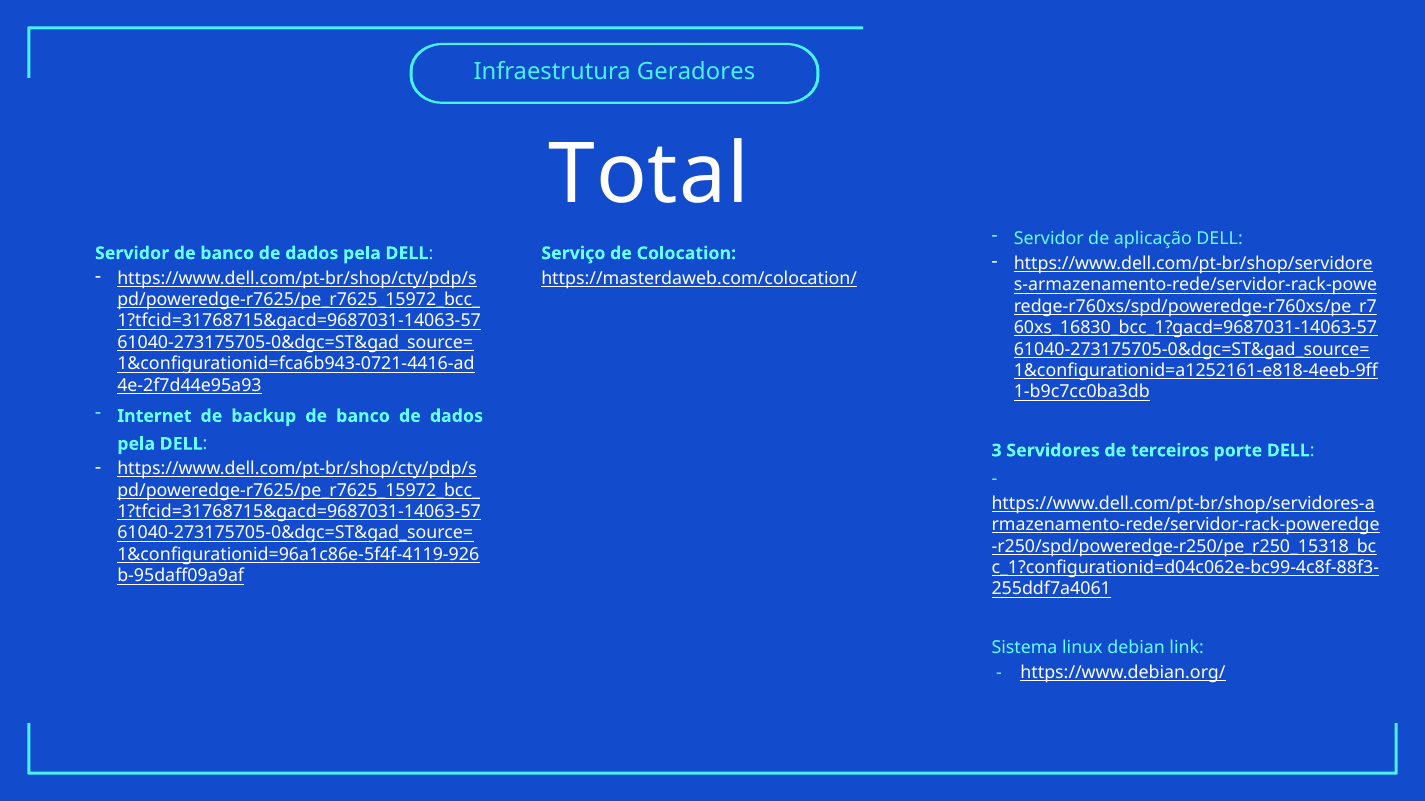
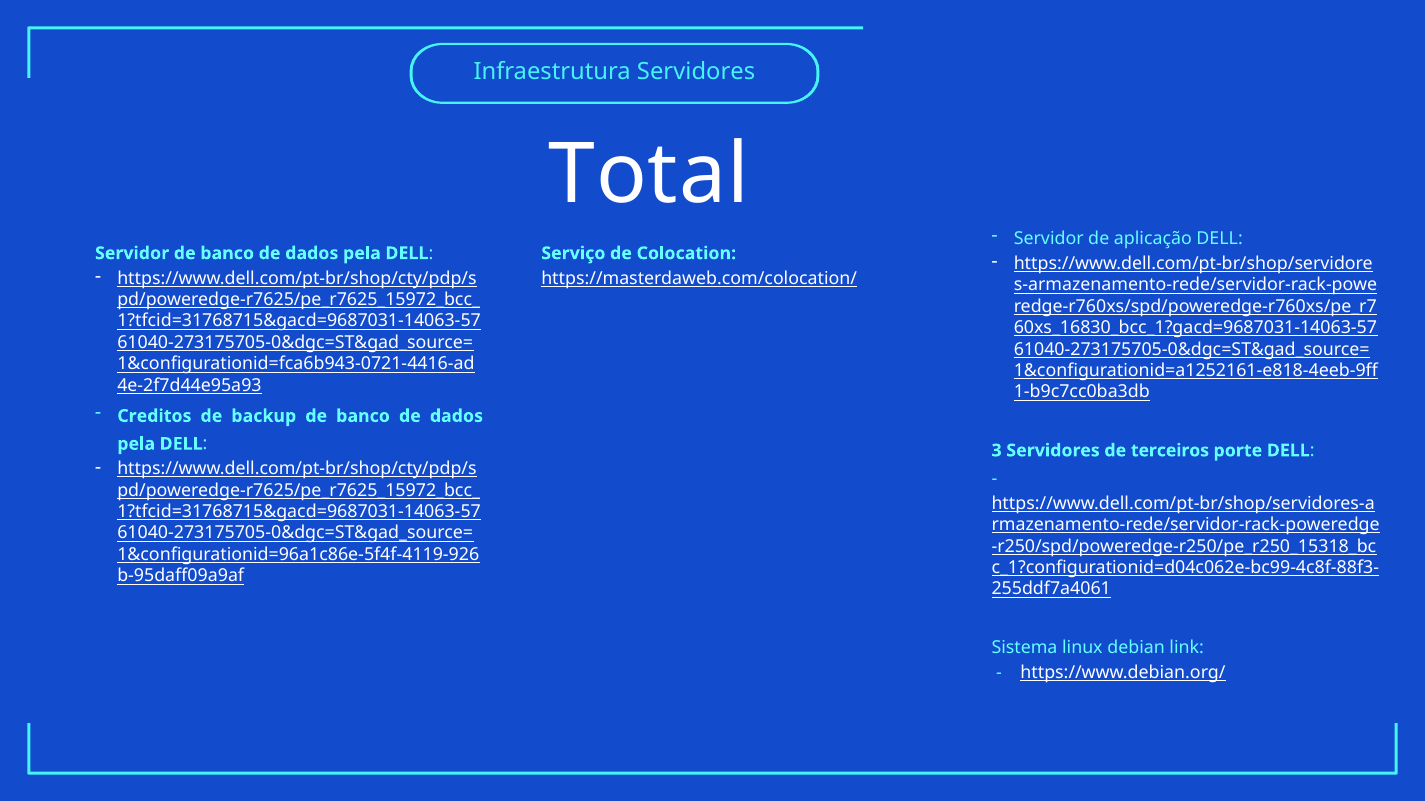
Infraestrutura Geradores: Geradores -> Servidores (696, 72)
Internet: Internet -> Creditos (154, 416)
